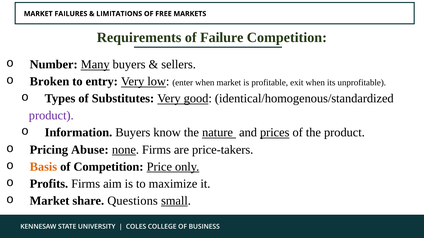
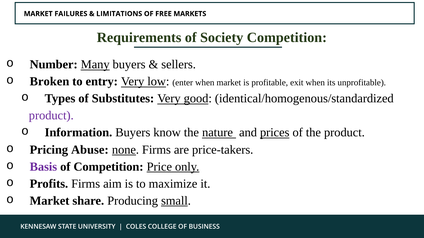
Failure: Failure -> Society (222, 38)
Basis colour: orange -> purple (43, 167)
Questions: Questions -> Producing (133, 201)
